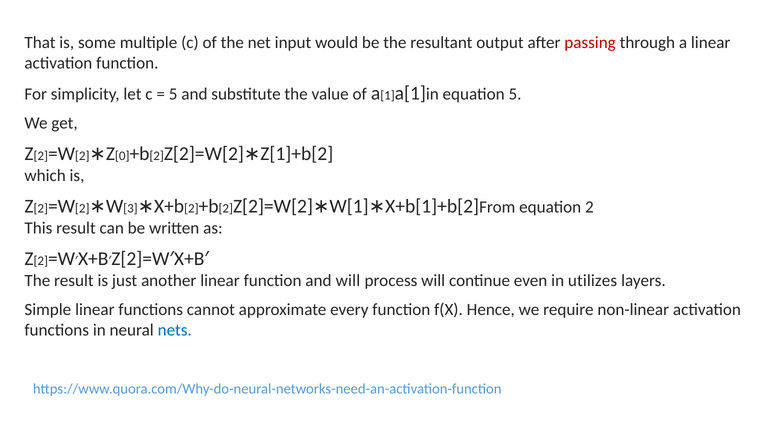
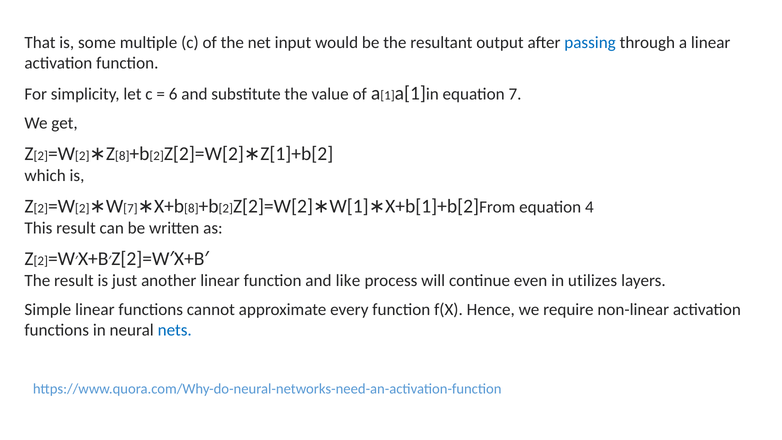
passing colour: red -> blue (590, 42)
5: 5 -> 6 (173, 94)
equation 5: 5 -> 7 (515, 94)
0: 0 -> 8 (122, 156)
equation 2: 2 -> 4 (589, 207)
3: 3 -> 7 (130, 208)
2: 2 -> 8 (191, 208)
and will: will -> like (348, 281)
